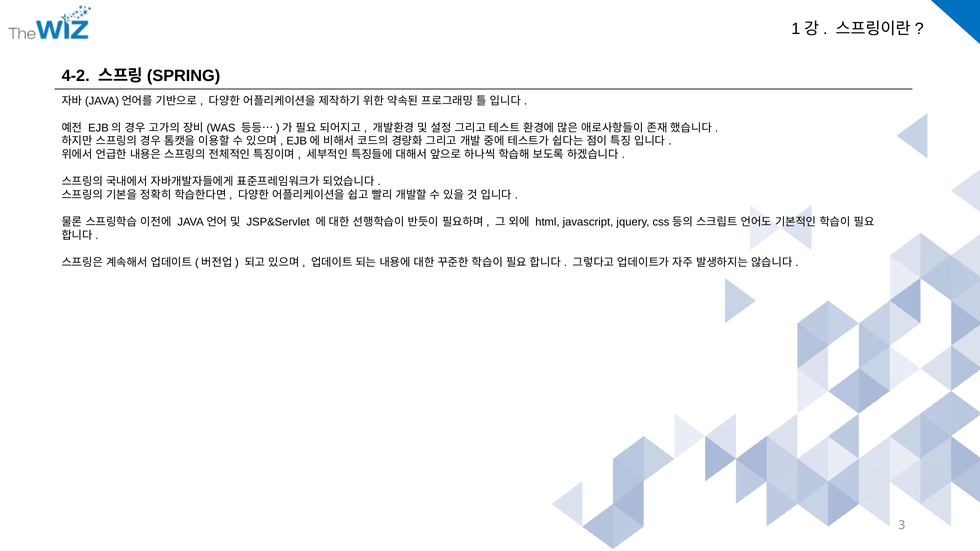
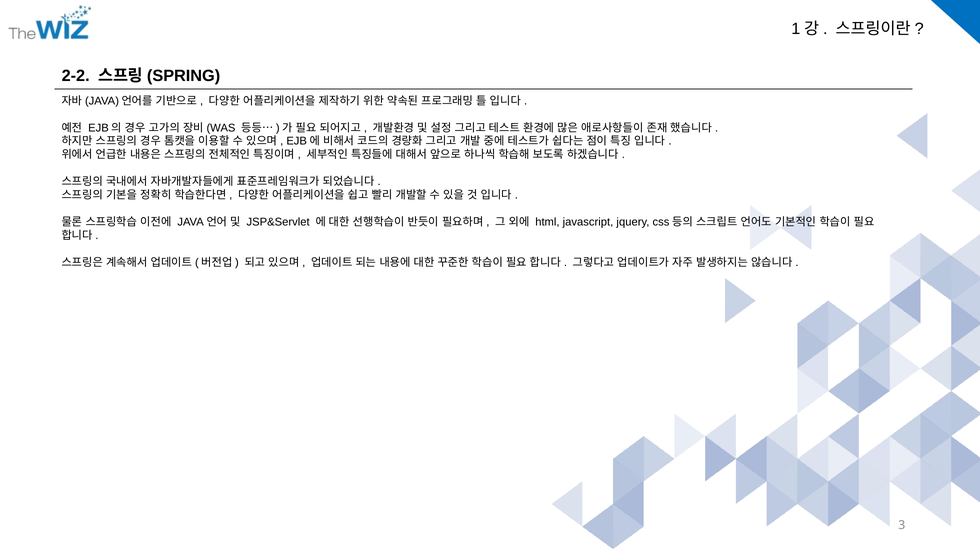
4-2: 4-2 -> 2-2 (76, 76)
